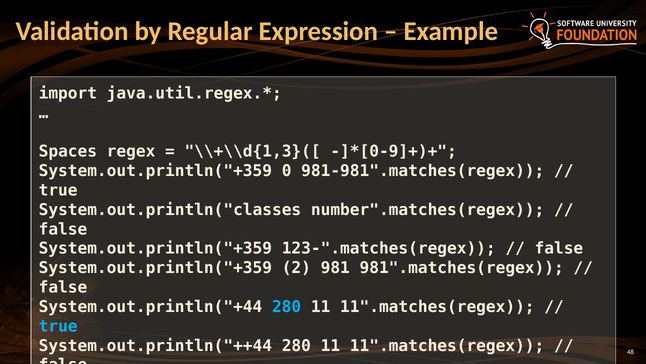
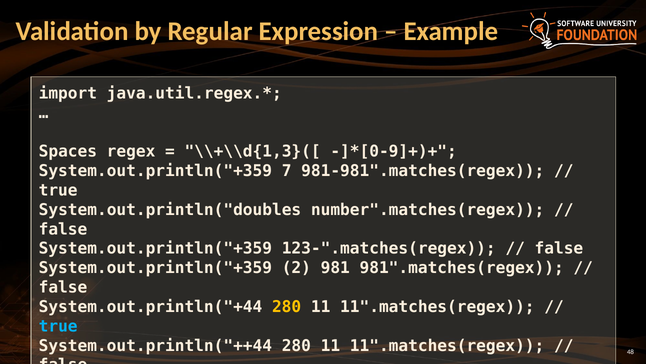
0: 0 -> 7 (287, 171)
System.out.println("classes: System.out.println("classes -> System.out.println("doubles (170, 209)
280 colour: light blue -> yellow (287, 306)
